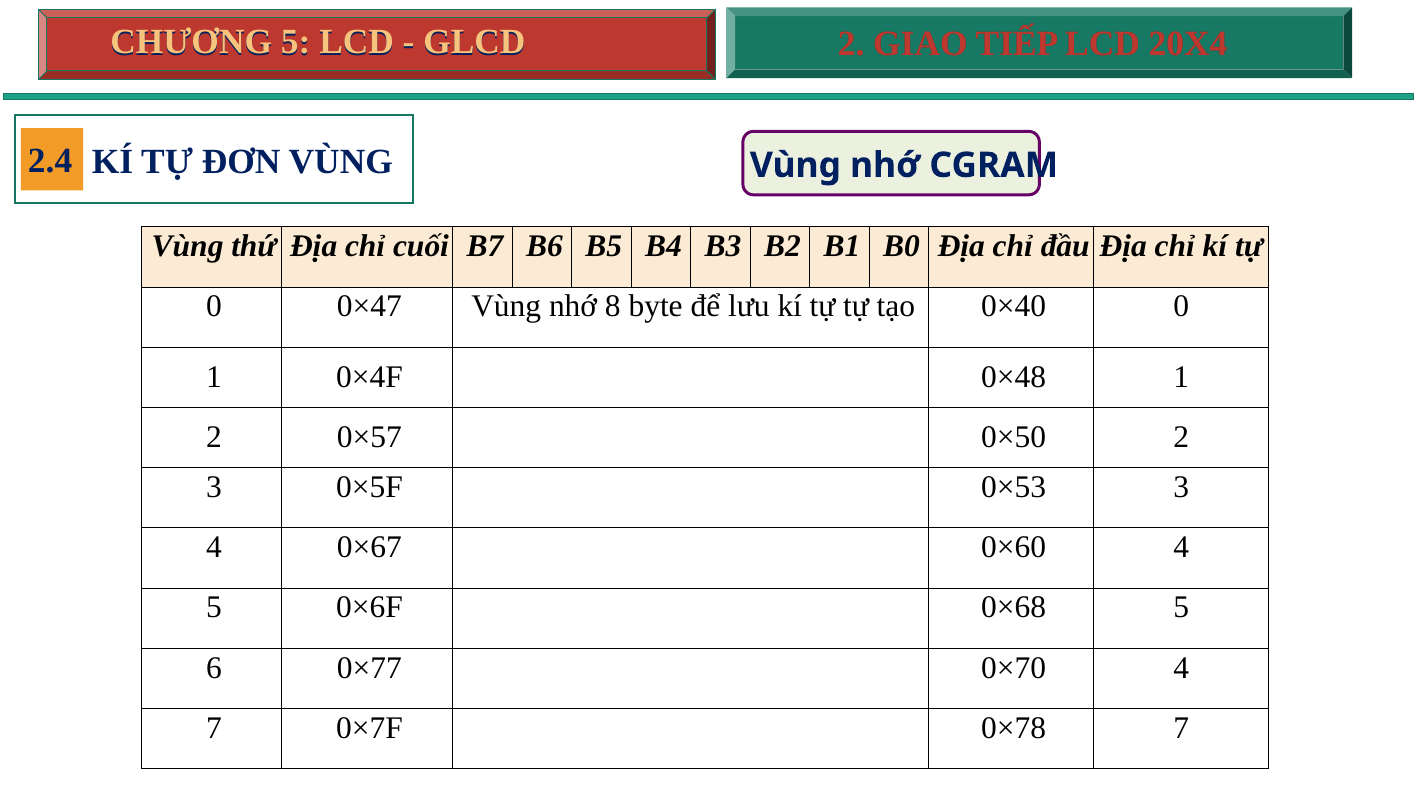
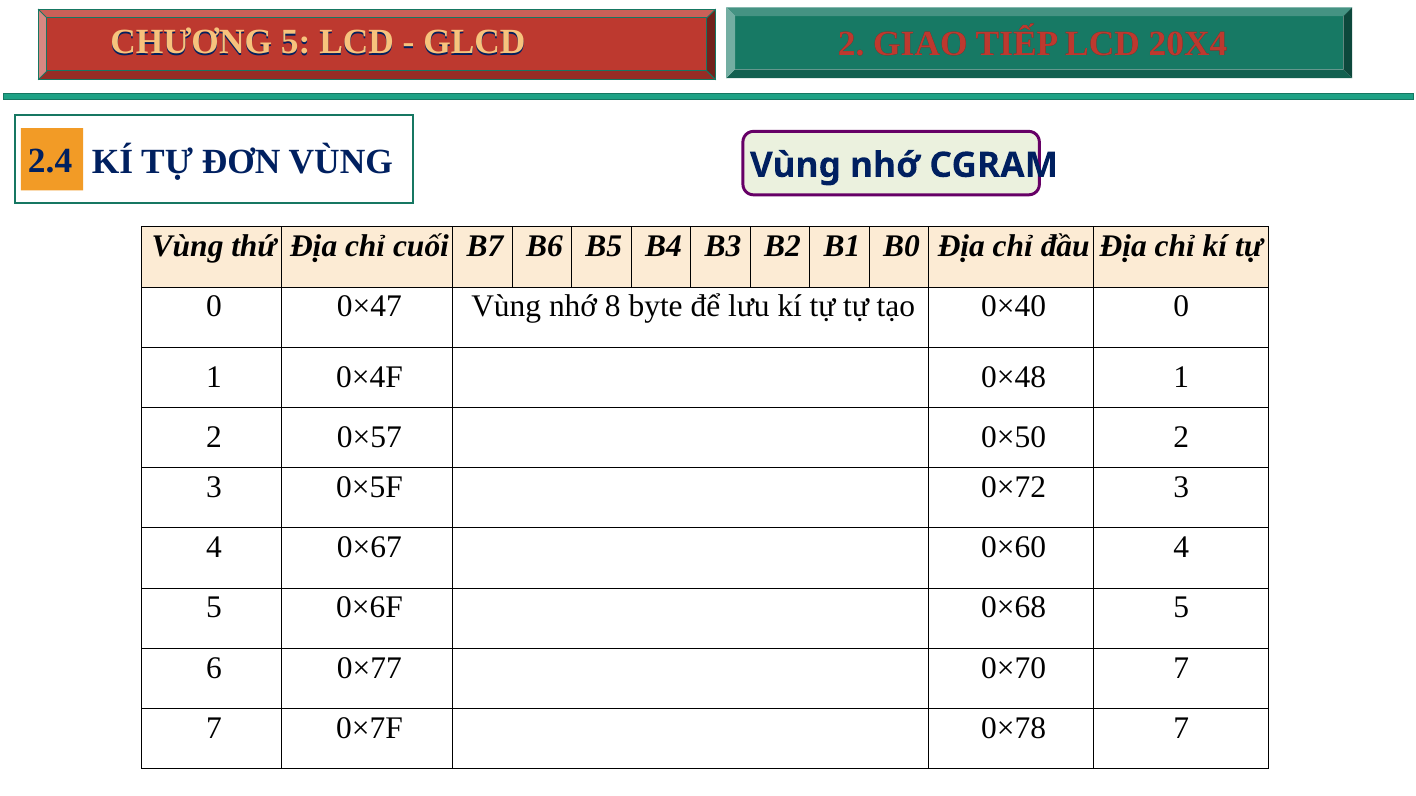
0×53: 0×53 -> 0×72 (1014, 487)
0×70 4: 4 -> 7 (1181, 668)
